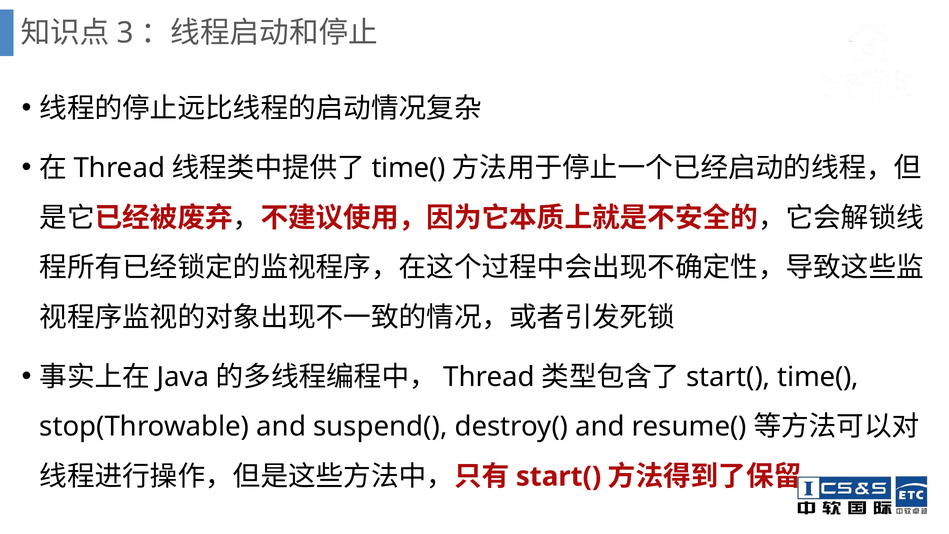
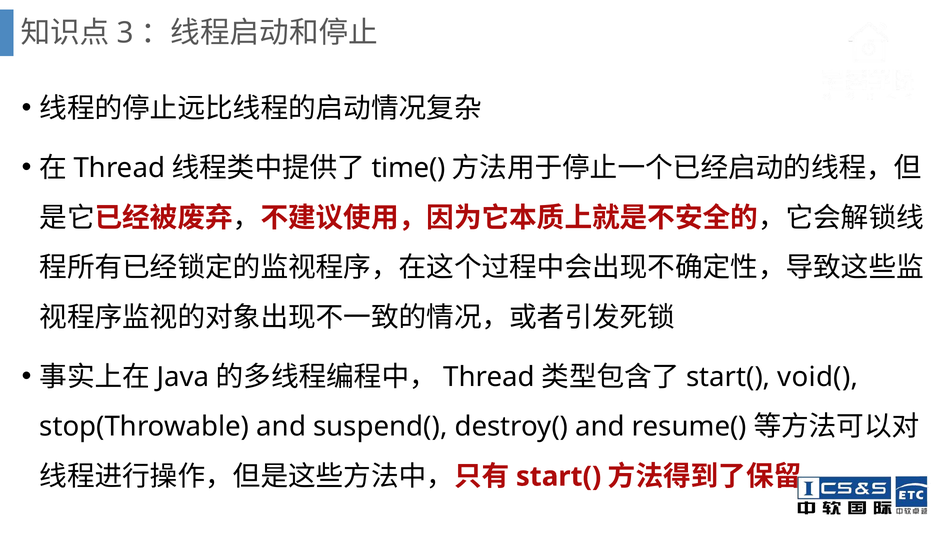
time(: time( -> void( (818, 377)
